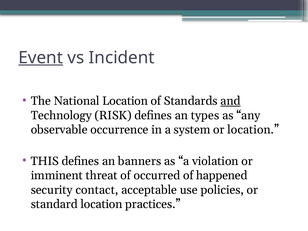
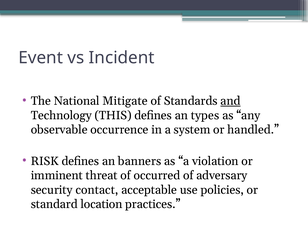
Event underline: present -> none (41, 58)
National Location: Location -> Mitigate (125, 101)
RISK: RISK -> THIS (113, 115)
or location: location -> handled (253, 130)
THIS: THIS -> RISK (45, 161)
happened: happened -> adversary (222, 175)
